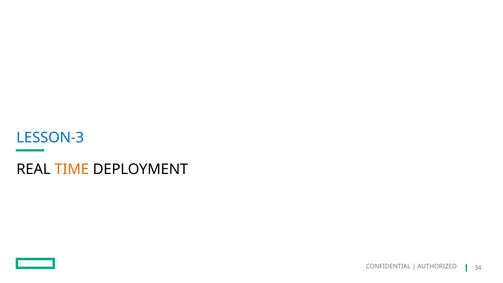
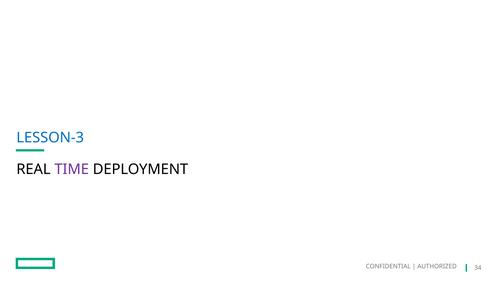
TIME colour: orange -> purple (72, 169)
